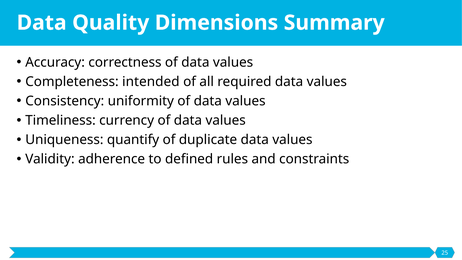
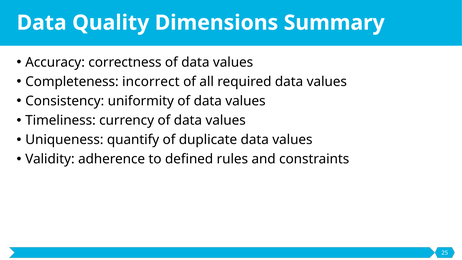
intended: intended -> incorrect (151, 82)
